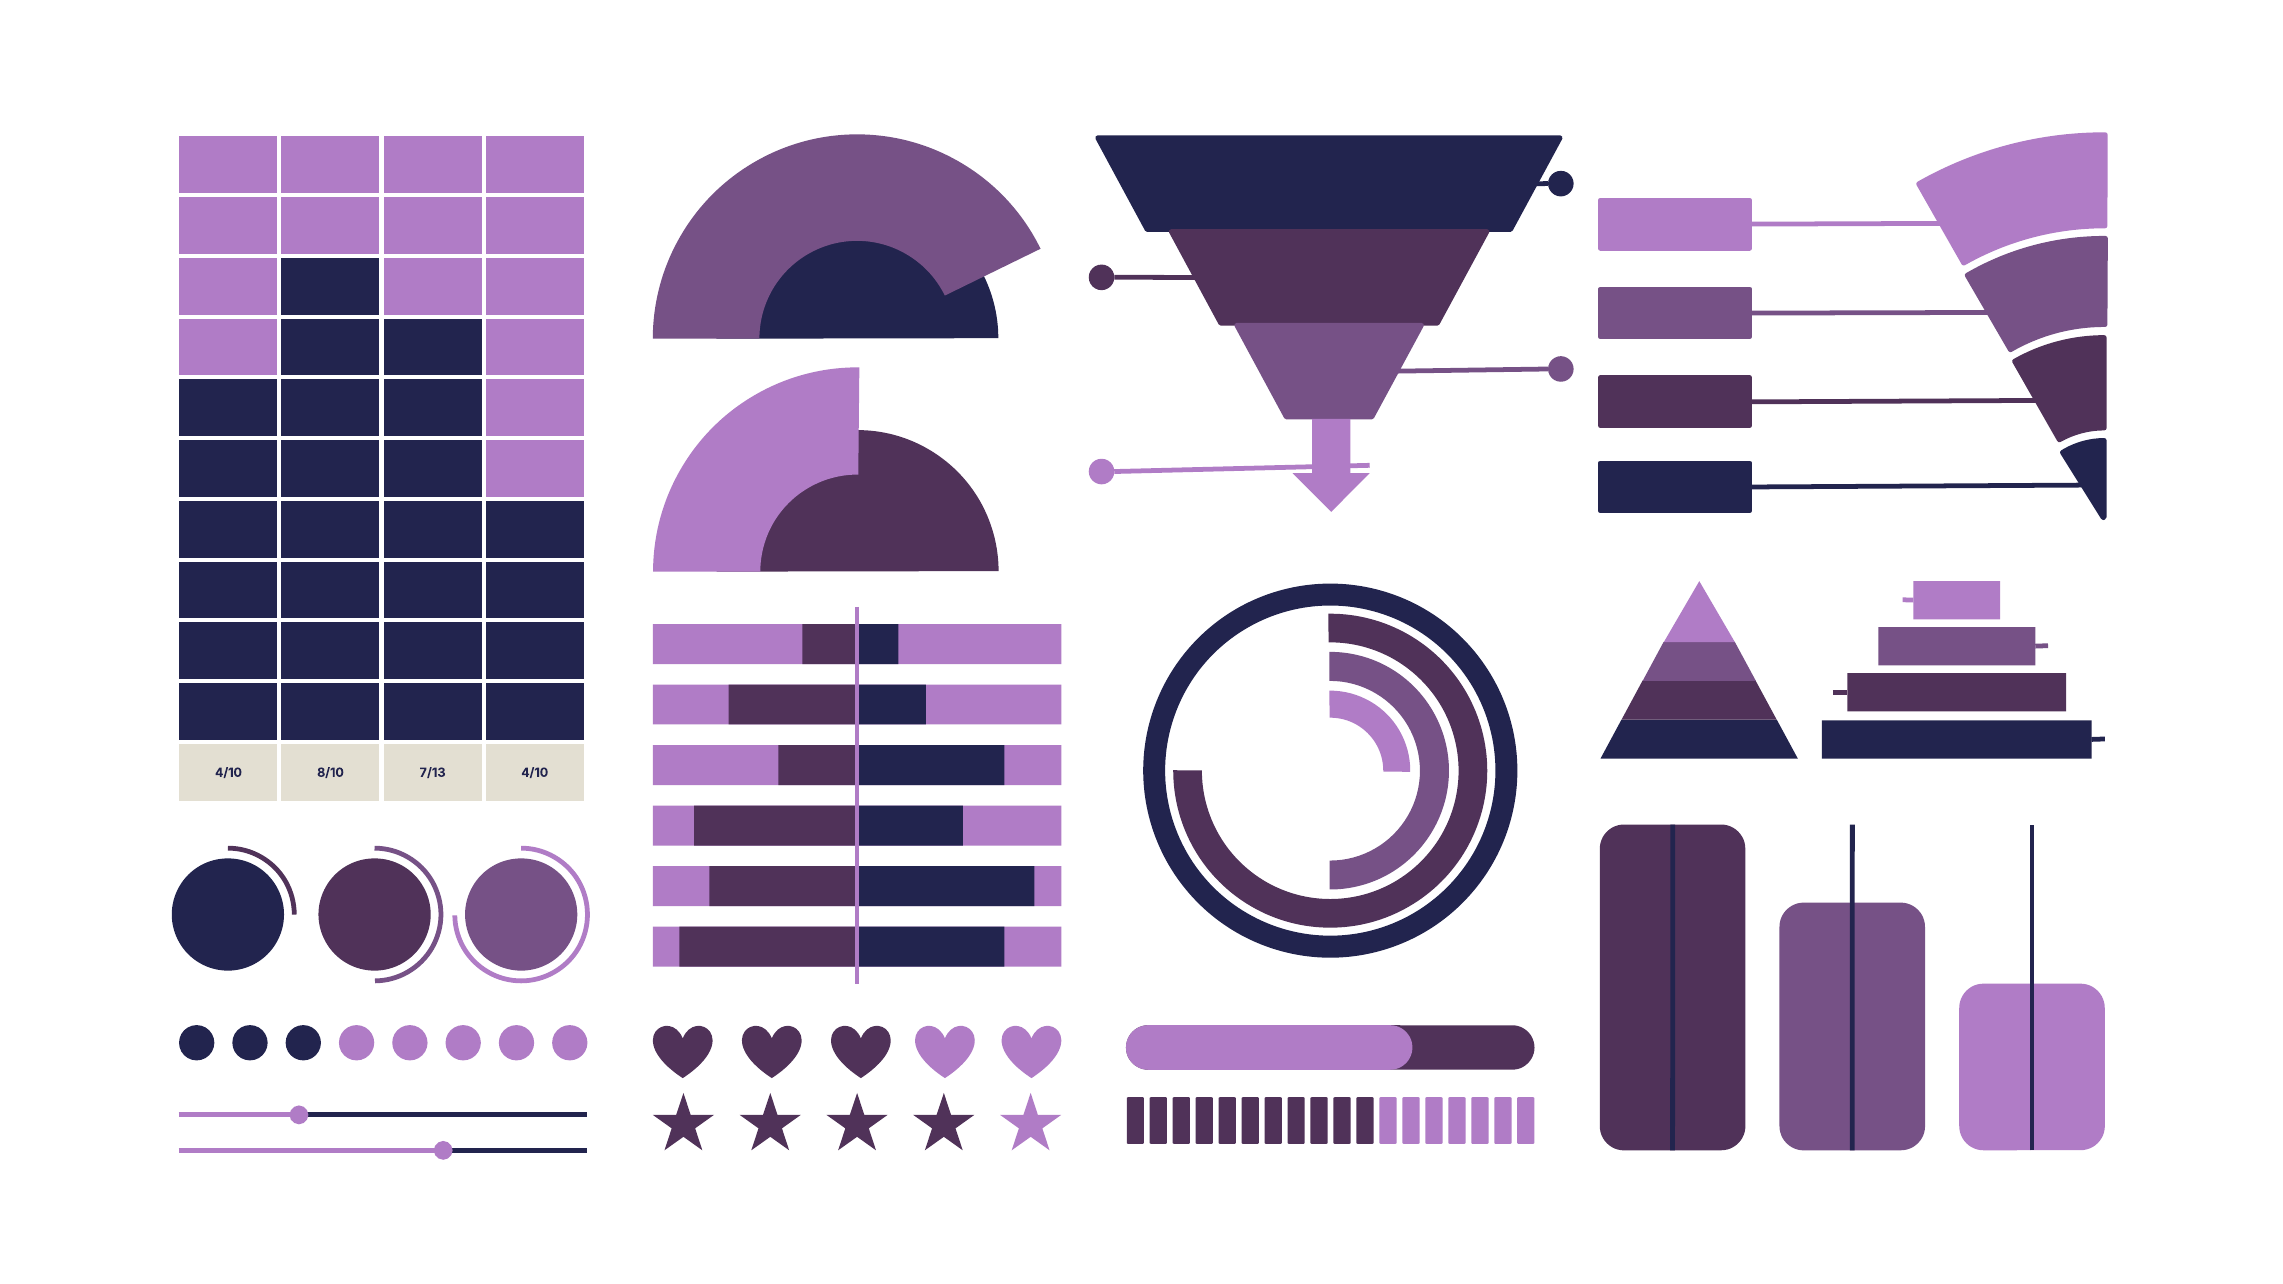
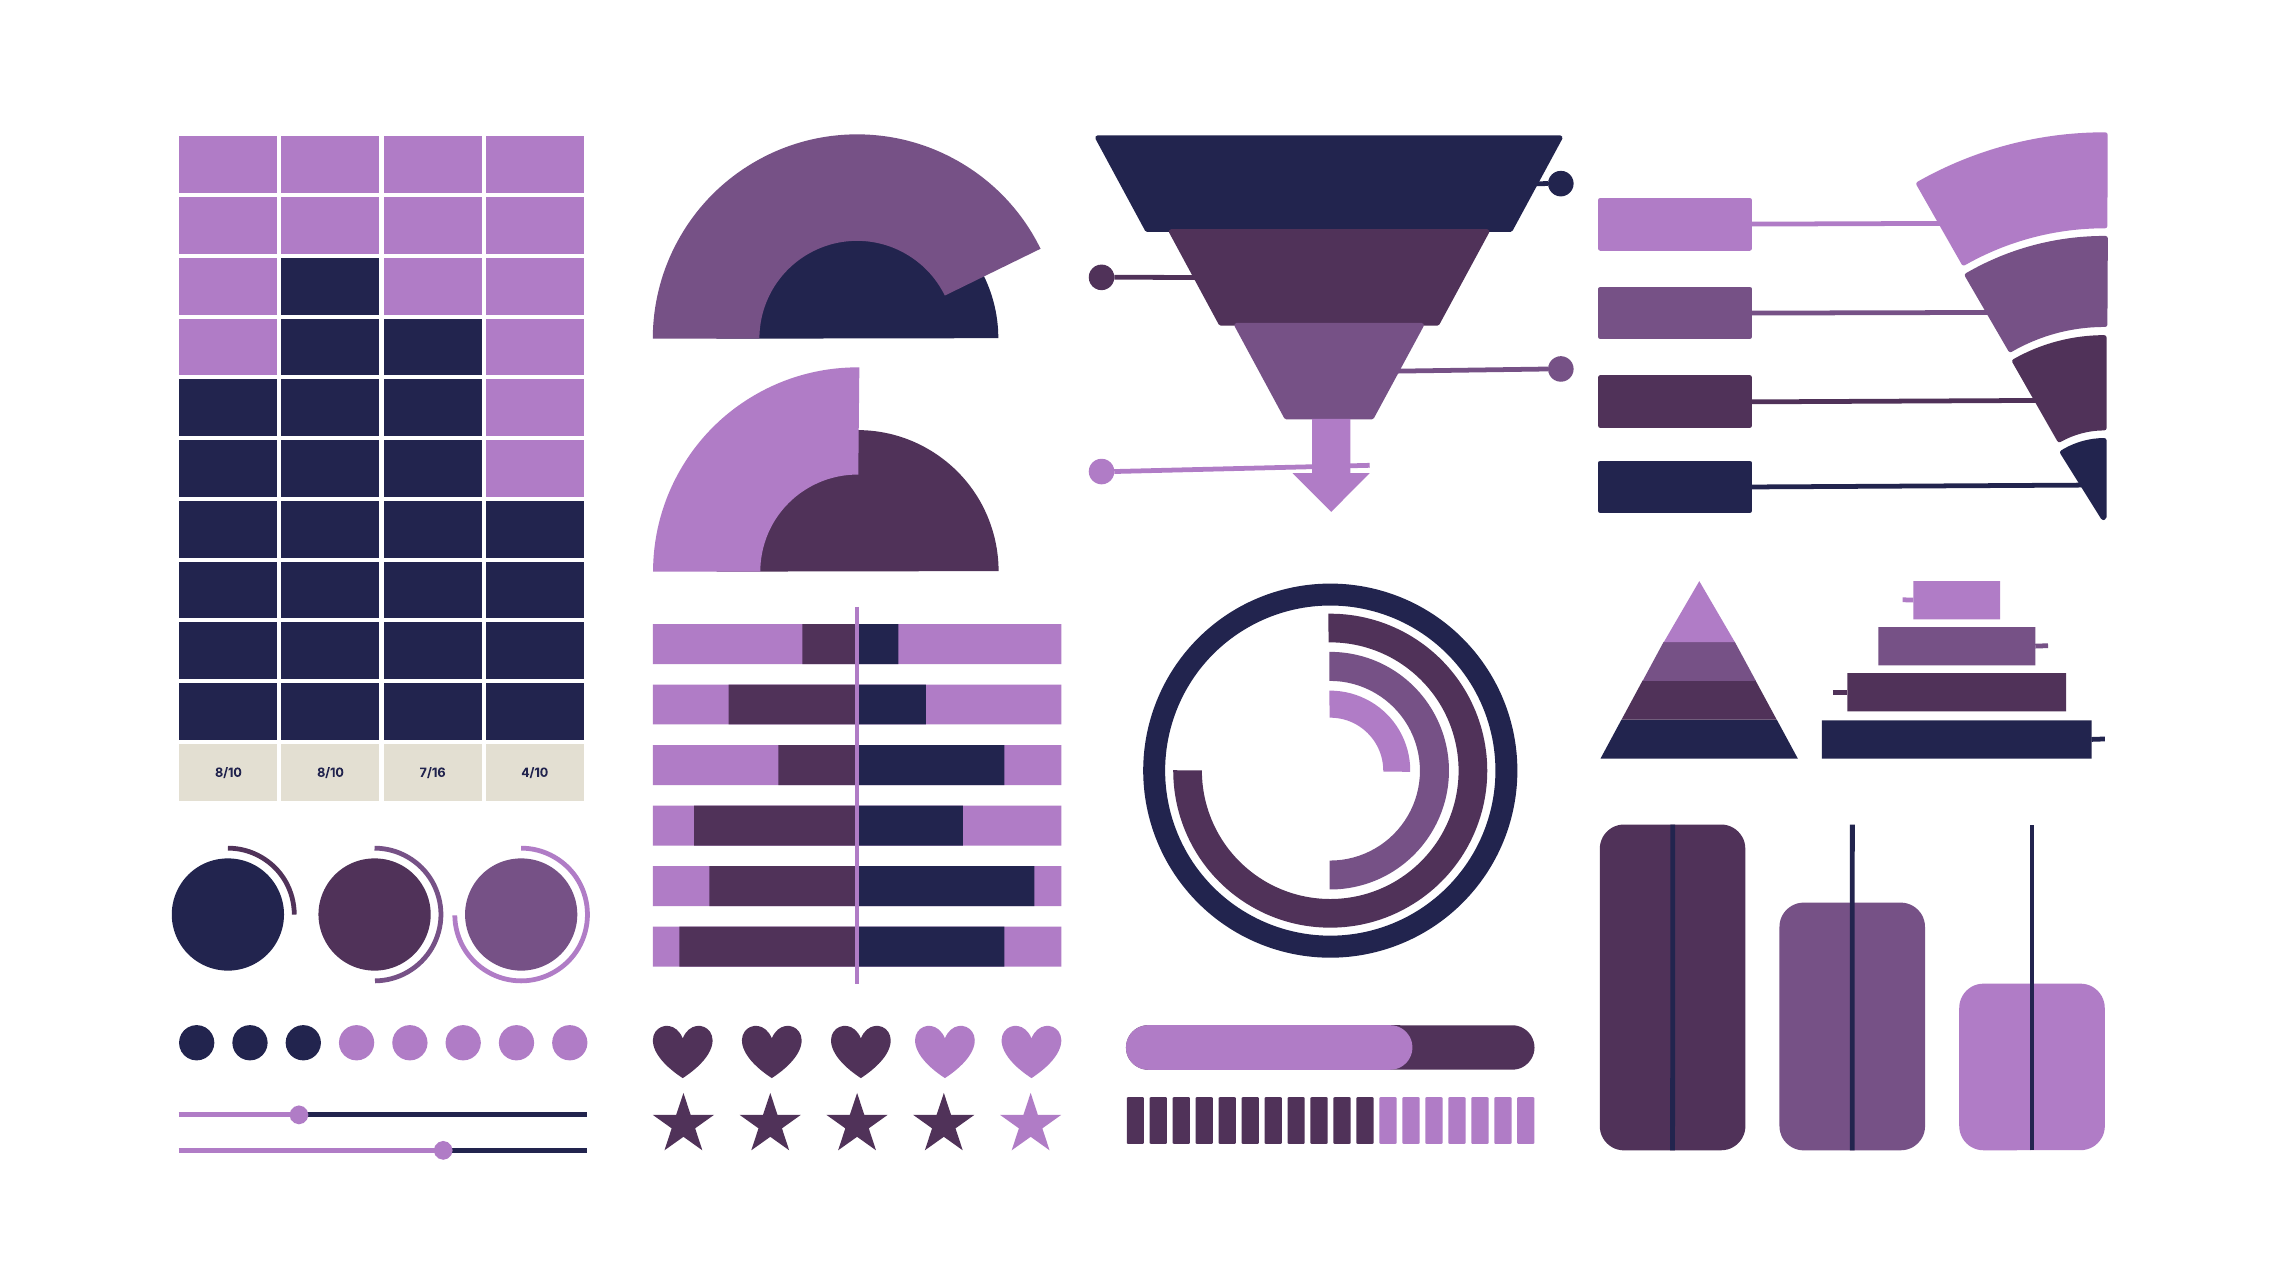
4/10: 4/10 -> 8/10 (228, 773)
7/13: 7/13 -> 7/16 (433, 773)
